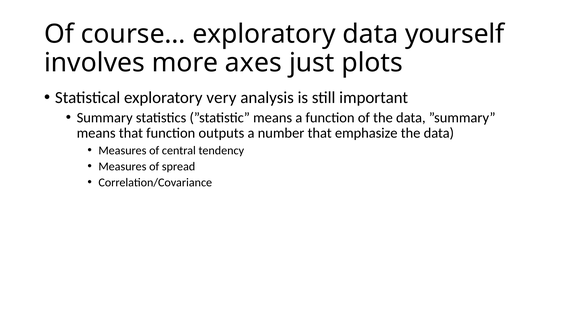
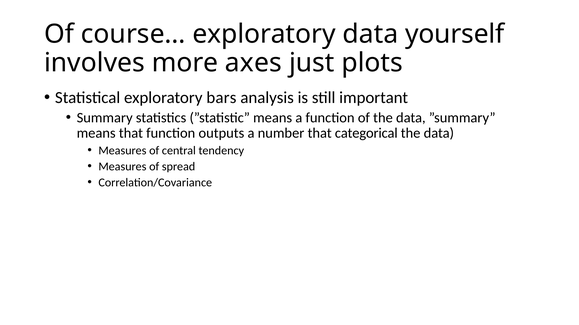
very: very -> bars (221, 98)
emphasize: emphasize -> categorical (366, 133)
